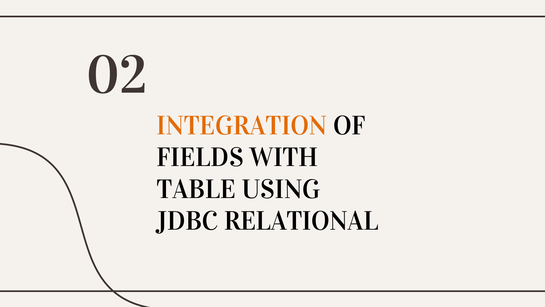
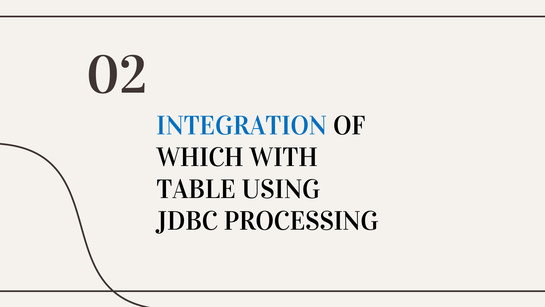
INTEGRATION colour: orange -> blue (242, 125)
FIELDS: FIELDS -> WHICH (200, 157)
RELATIONAL: RELATIONAL -> PROCESSING (301, 221)
